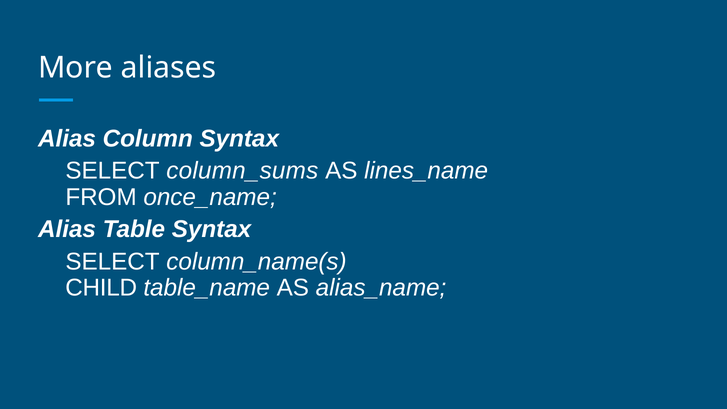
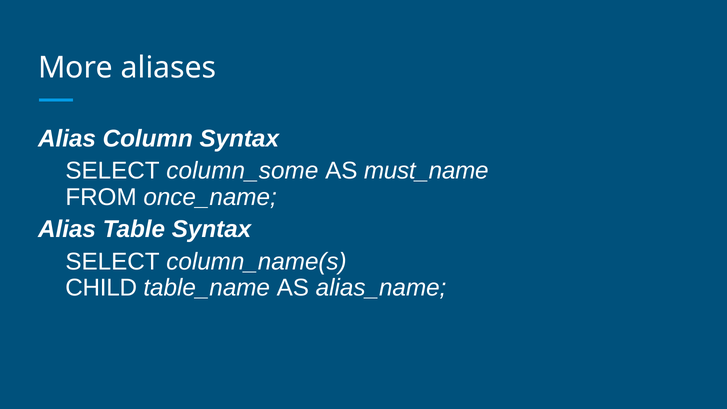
column_sums: column_sums -> column_some (242, 171)
lines_name: lines_name -> must_name (426, 171)
